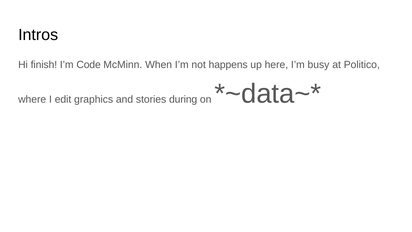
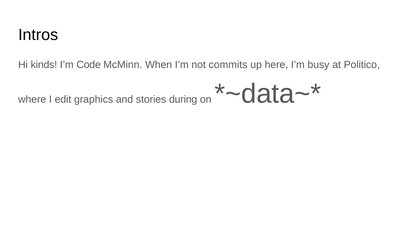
finish: finish -> kinds (44, 65)
happens: happens -> commits (228, 65)
